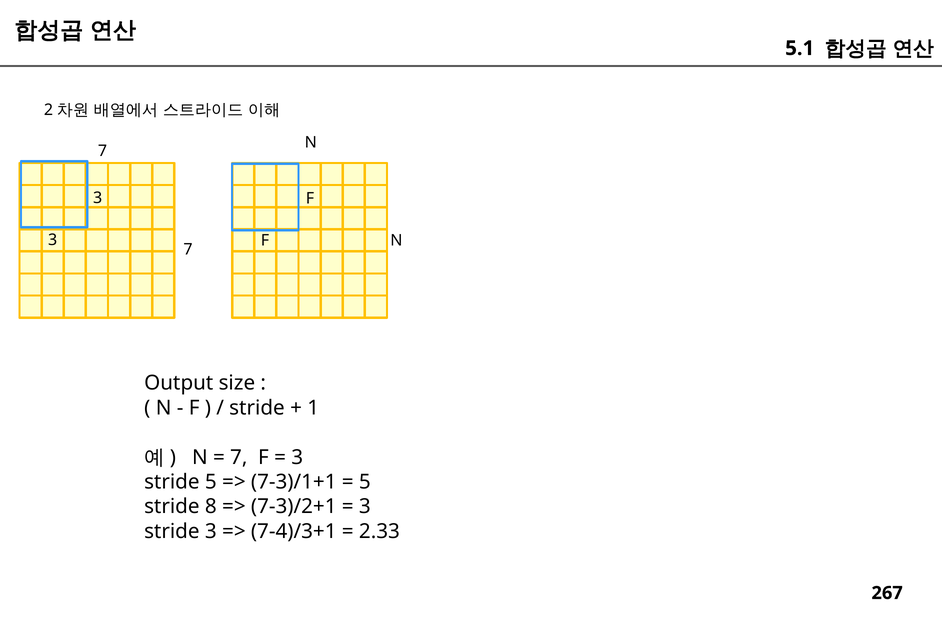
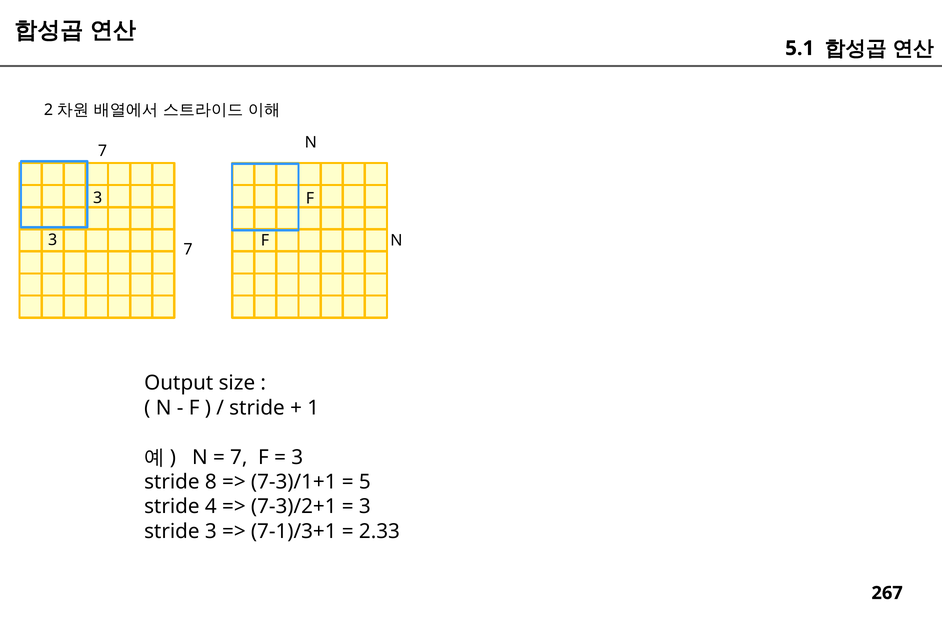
stride 5: 5 -> 8 (211, 482)
8: 8 -> 4 (211, 507)
7-4)/3+1: 7-4)/3+1 -> 7-1)/3+1 (294, 532)
